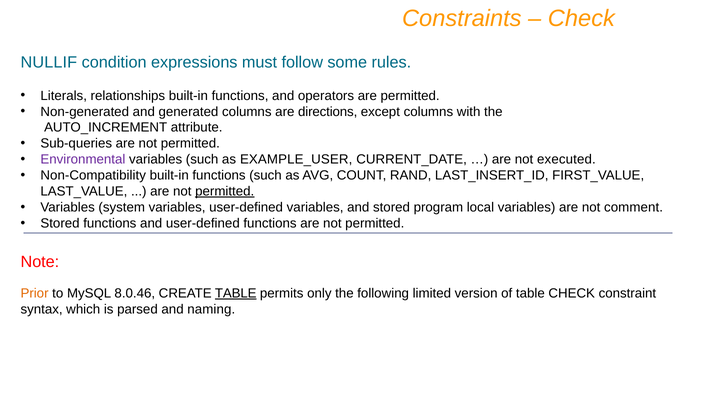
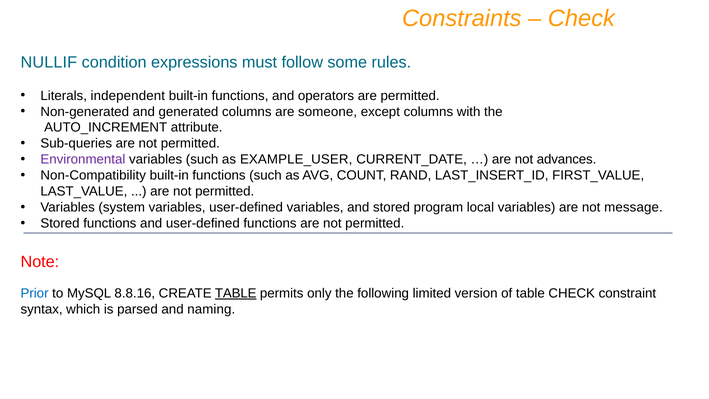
relationships: relationships -> independent (128, 96)
directions: directions -> someone (328, 112)
executed: executed -> advances (567, 159)
permitted underline: present -> none (225, 191)
comment: comment -> message (633, 207)
Prior colour: orange -> blue (35, 293)
8.0.46: 8.0.46 -> 8.8.16 (135, 293)
